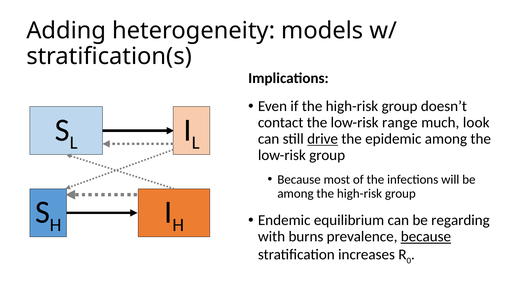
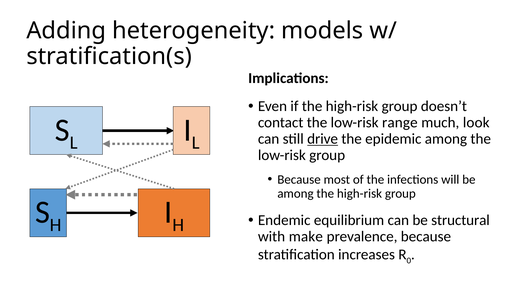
regarding: regarding -> structural (461, 221)
burns: burns -> make (306, 237)
because underline: present -> none (426, 237)
